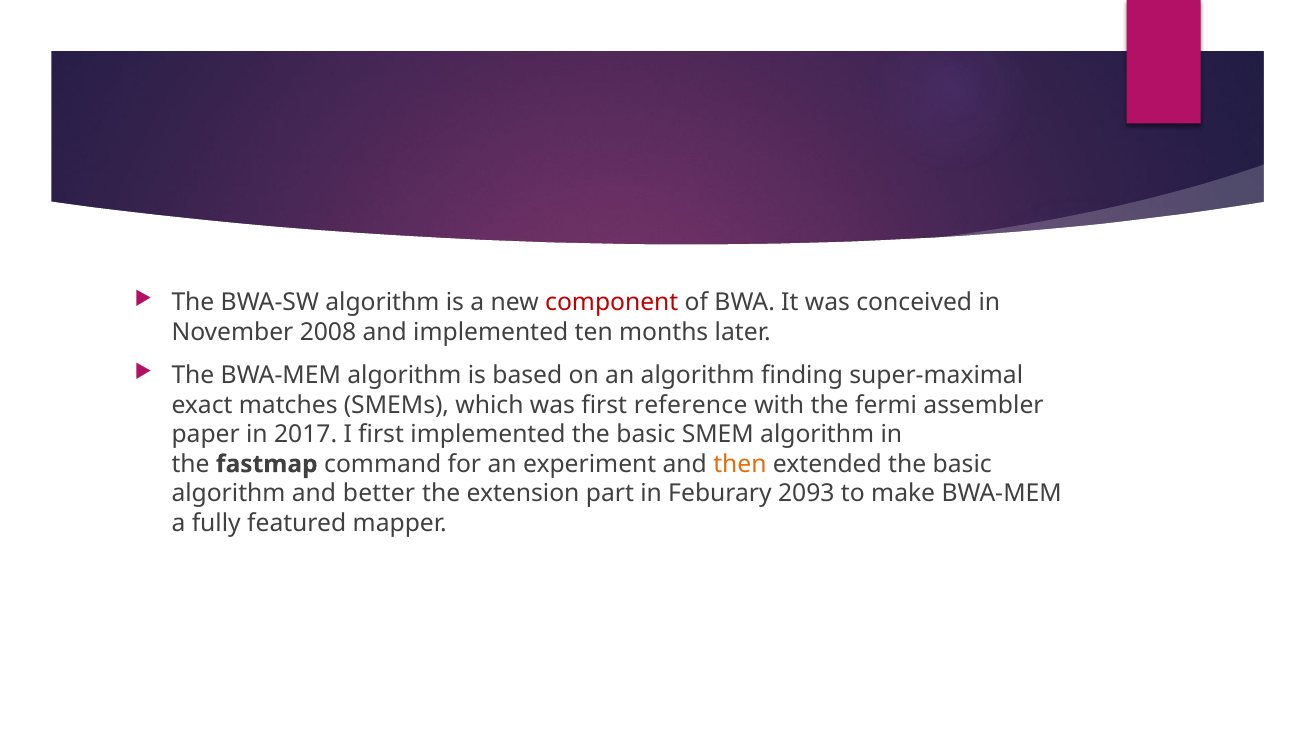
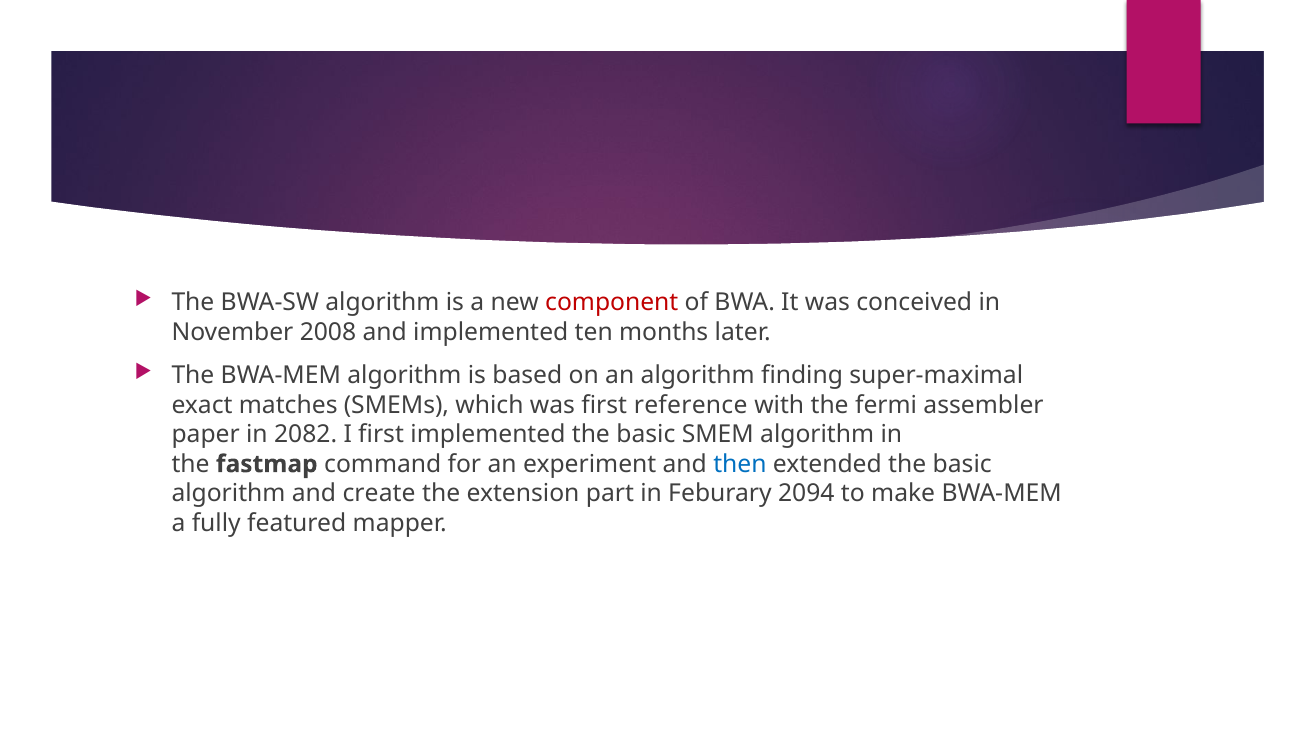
2017: 2017 -> 2082 (306, 435)
then colour: orange -> blue (740, 464)
better: better -> create (379, 494)
2093: 2093 -> 2094 (806, 494)
